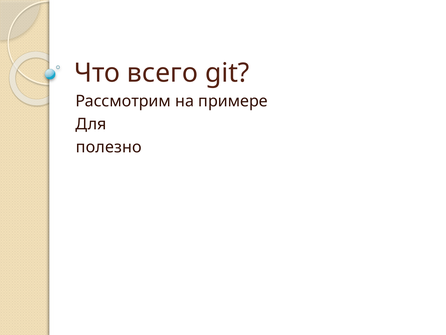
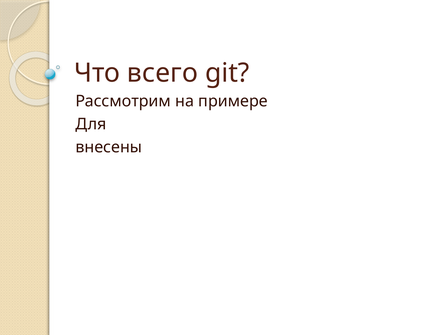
полезно: полезно -> внесены (109, 147)
